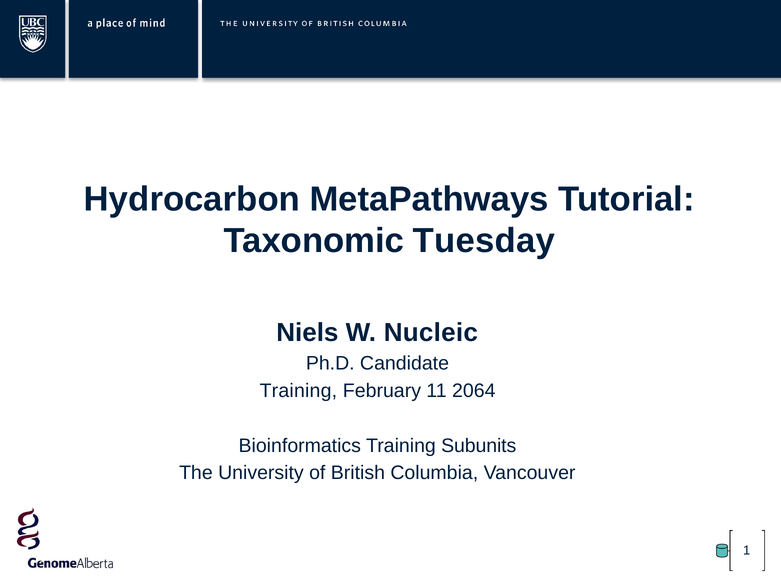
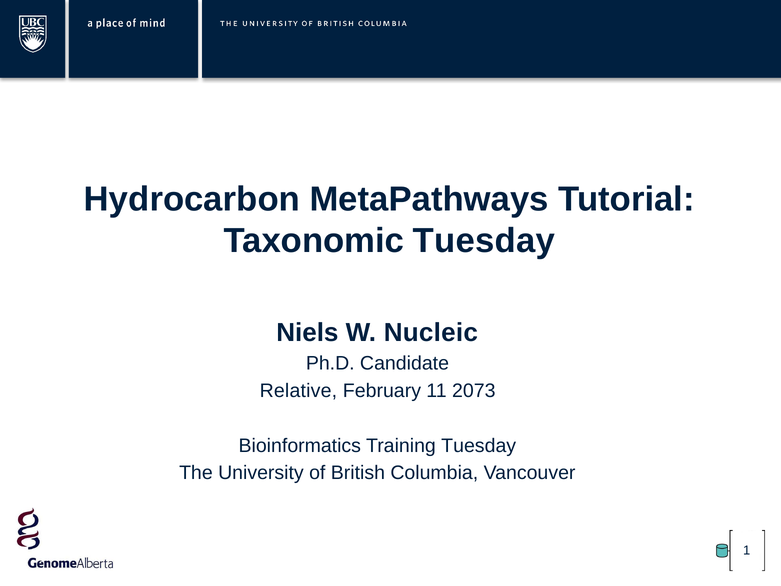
Training: Training -> Relative (298, 391)
2064: 2064 -> 2073 (474, 391)
Training Subunits: Subunits -> Tuesday (479, 445)
